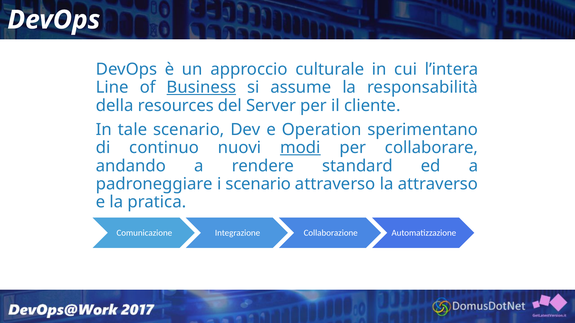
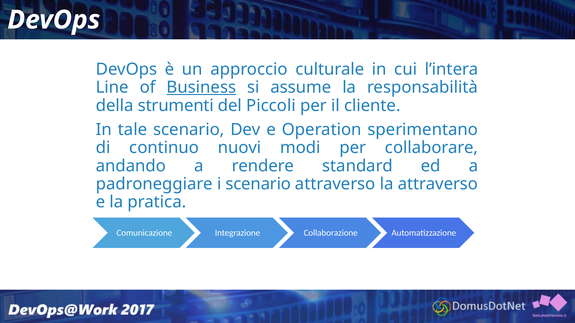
resources: resources -> strumenti (176, 106)
Server: Server -> Piccoli (271, 106)
modi underline: present -> none (300, 148)
